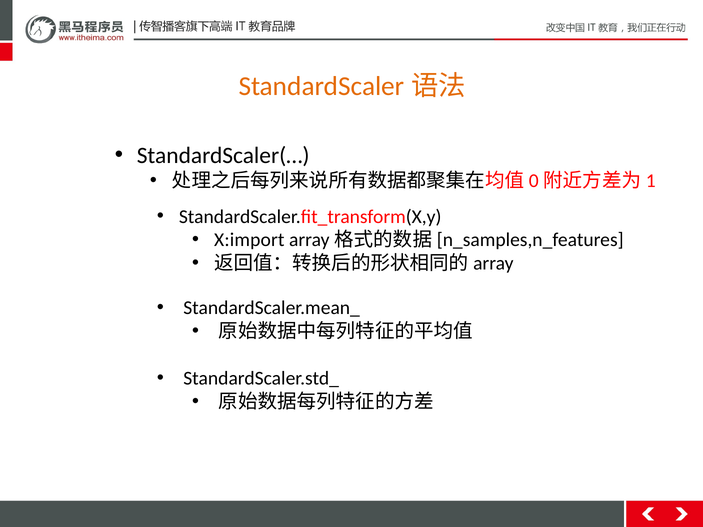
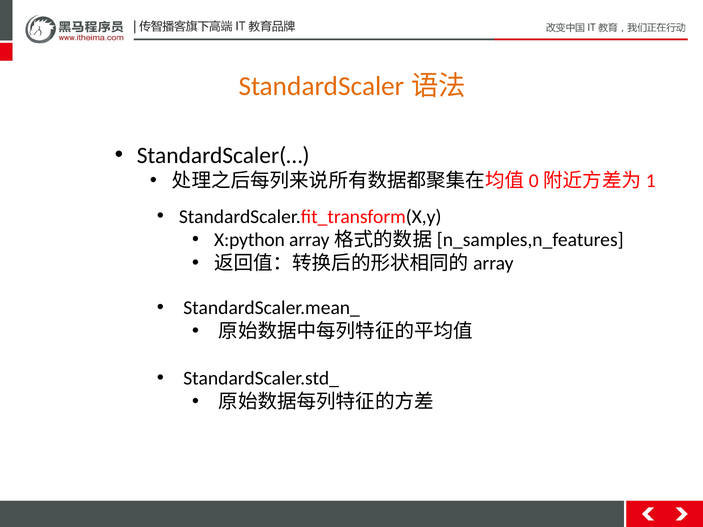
X:import: X:import -> X:python (249, 240)
